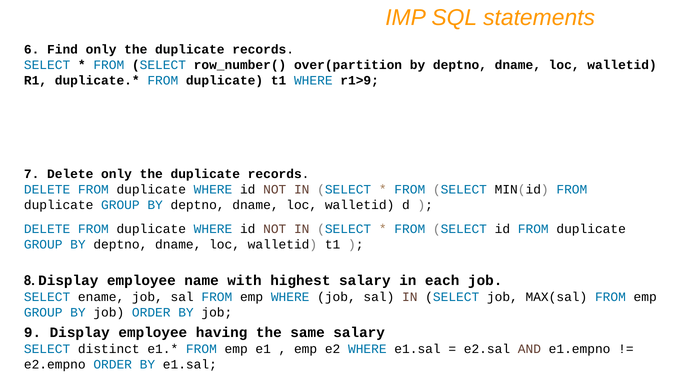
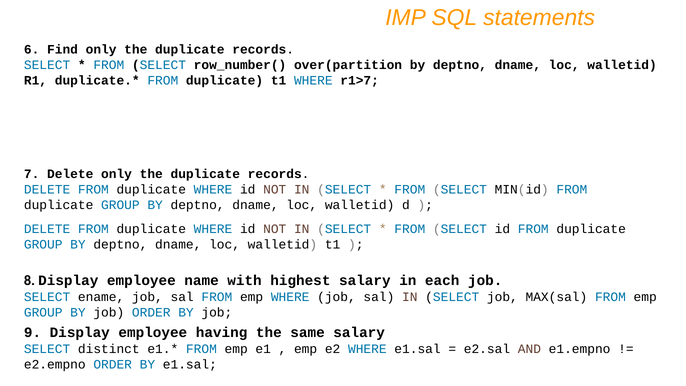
r1>9: r1>9 -> r1>7 (360, 81)
